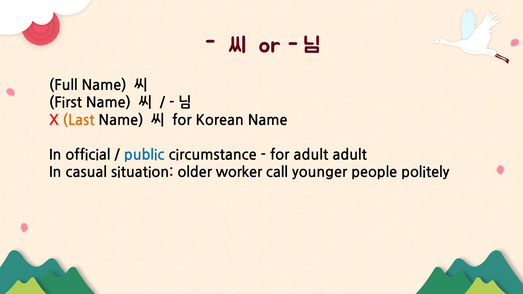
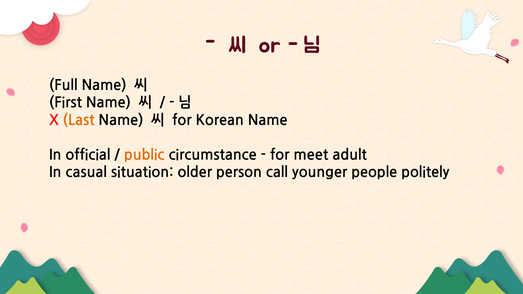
public colour: blue -> orange (144, 155)
for adult: adult -> meet (311, 155)
worker: worker -> person (239, 173)
